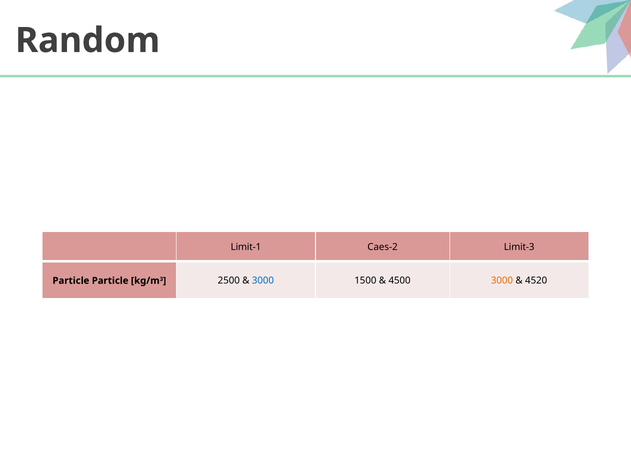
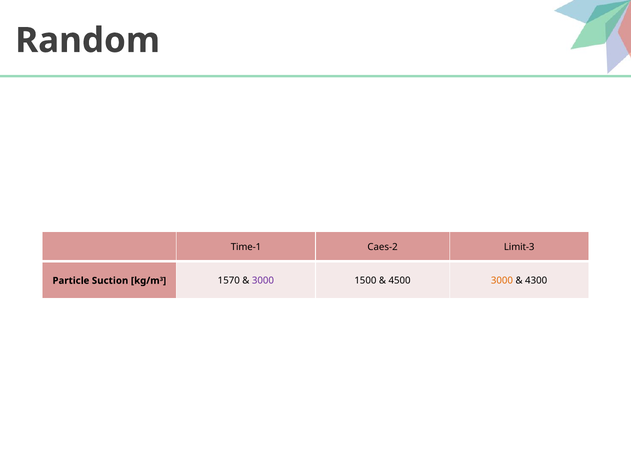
Limit-1: Limit-1 -> Time-1 (246, 247)
Particle Particle: Particle -> Suction (110, 281)
2500: 2500 -> 1570 (229, 281)
3000 colour: blue -> purple (263, 281)
4520: 4520 -> 4300 (536, 281)
